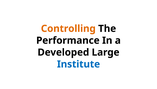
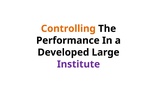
Institute colour: blue -> purple (79, 64)
